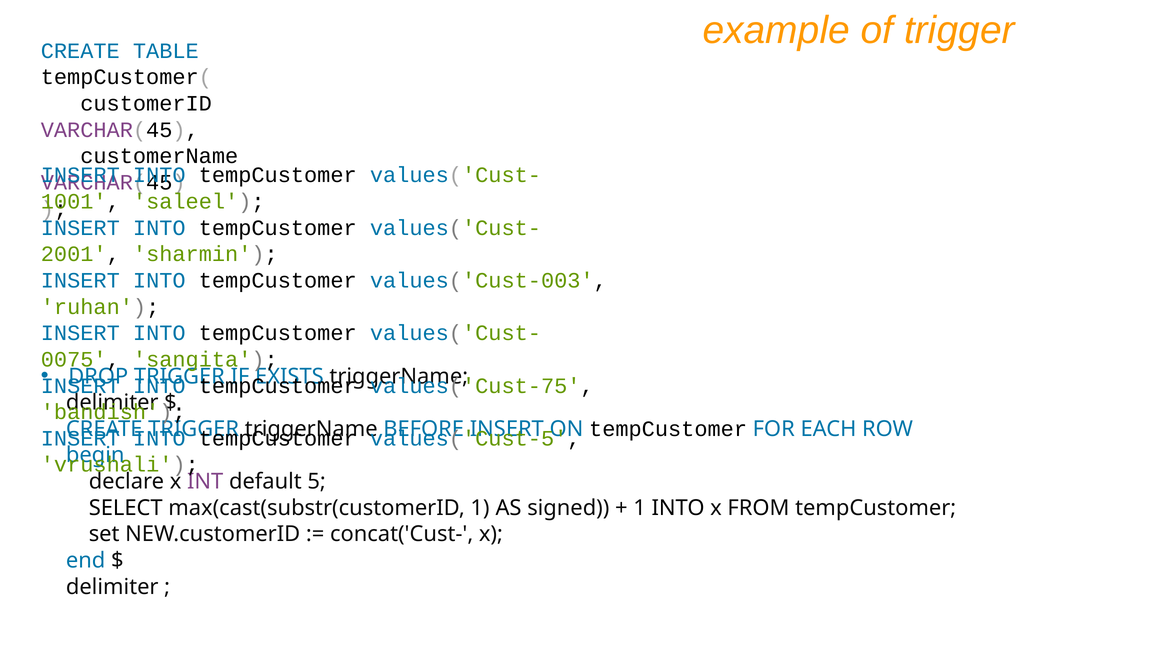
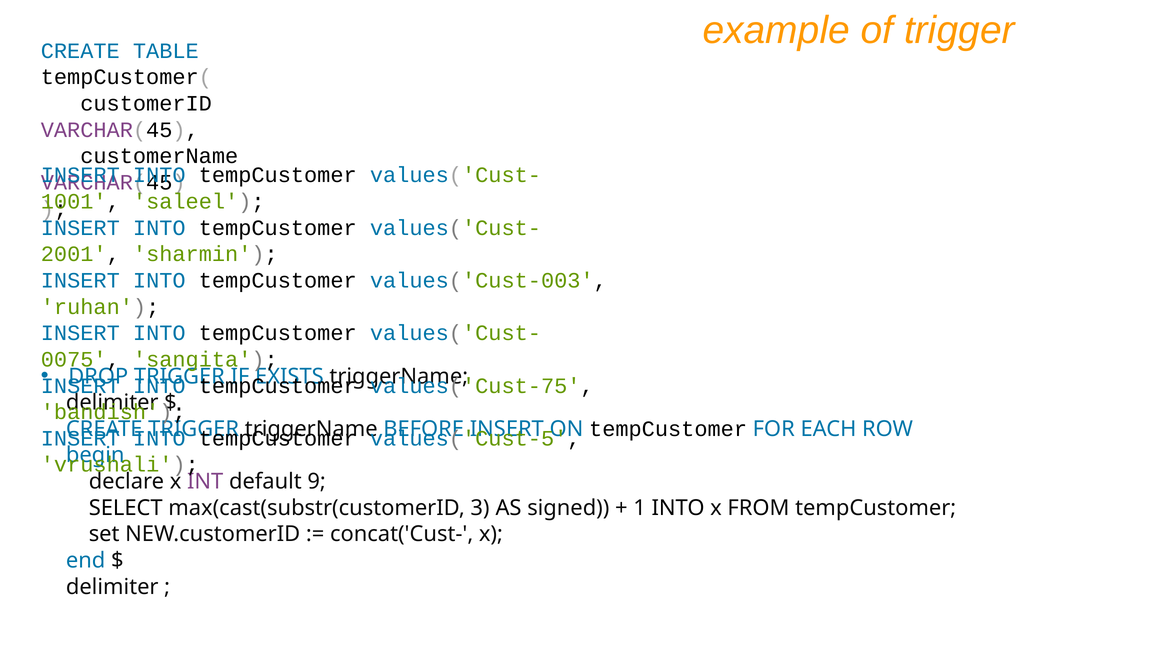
5: 5 -> 9 (317, 482)
max(cast(substr(customerID 1: 1 -> 3 (480, 508)
